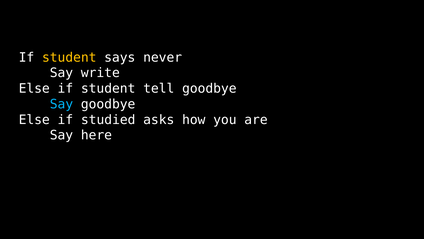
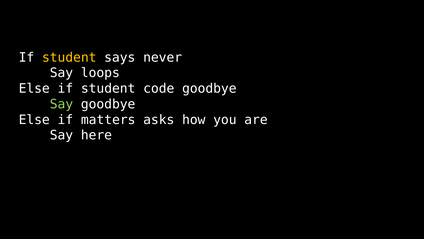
write: write -> loops (100, 73)
tell: tell -> code (159, 88)
Say colour: light blue -> light green (61, 104)
studied: studied -> matters (108, 120)
